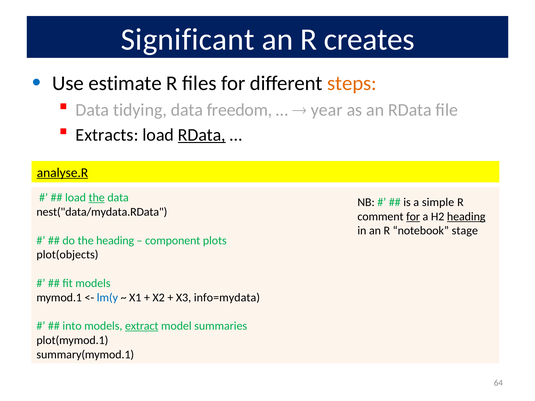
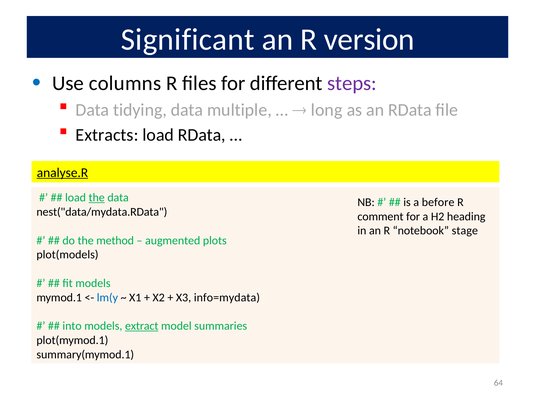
creates: creates -> version (369, 40)
estimate: estimate -> columns (125, 83)
steps colour: orange -> purple (352, 83)
freedom: freedom -> multiple (239, 110)
year: year -> long (327, 110)
RData underline: present -> none (202, 135)
simple: simple -> before (438, 202)
for underline: present -> none (413, 217)
heading underline: present -> none (466, 217)
the heading: heading -> method (115, 241)
component: component -> augmented (173, 241)
plot(objects: plot(objects -> plot(models (67, 255)
